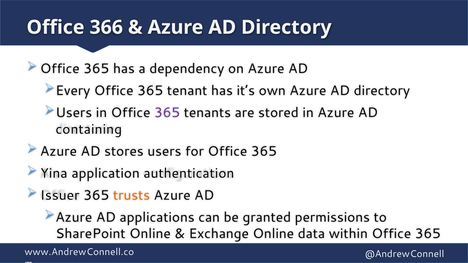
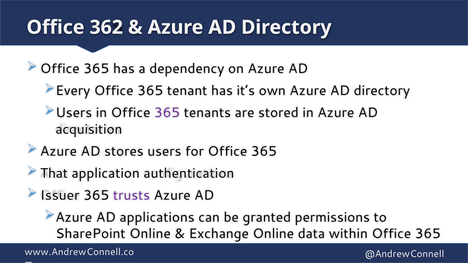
366: 366 -> 362 (106, 27)
containing: containing -> acquisition (89, 129)
Yina: Yina -> That (54, 173)
trusts colour: orange -> purple (132, 195)
